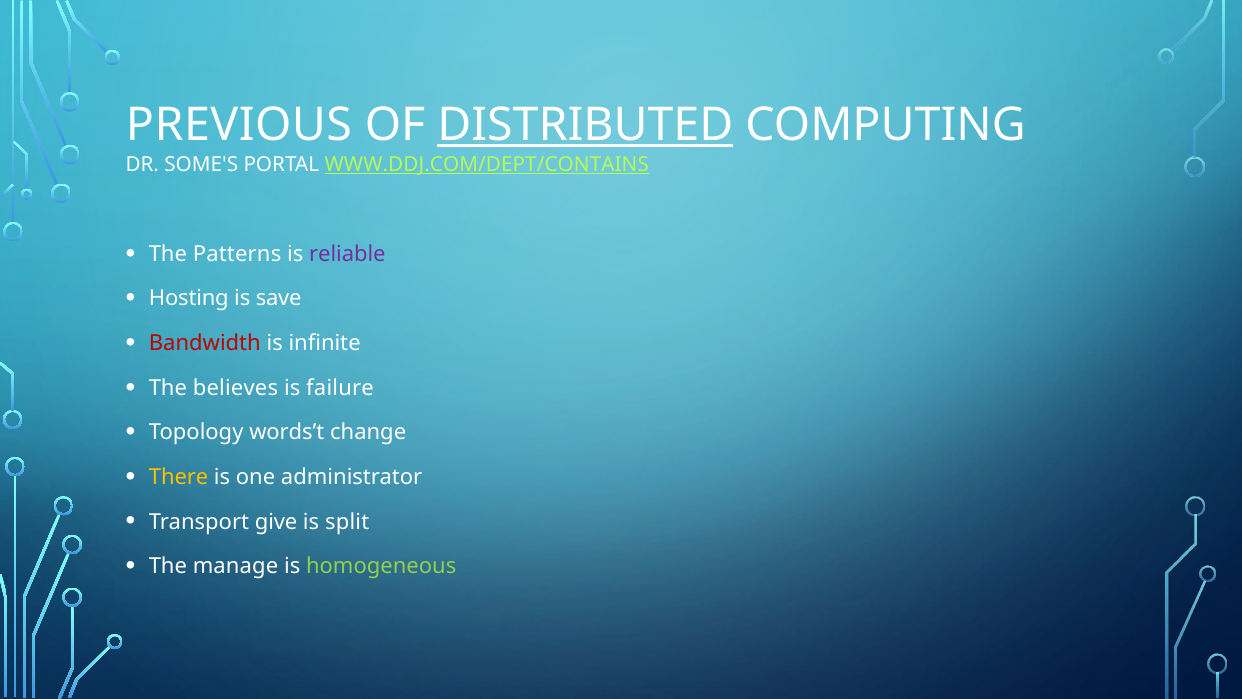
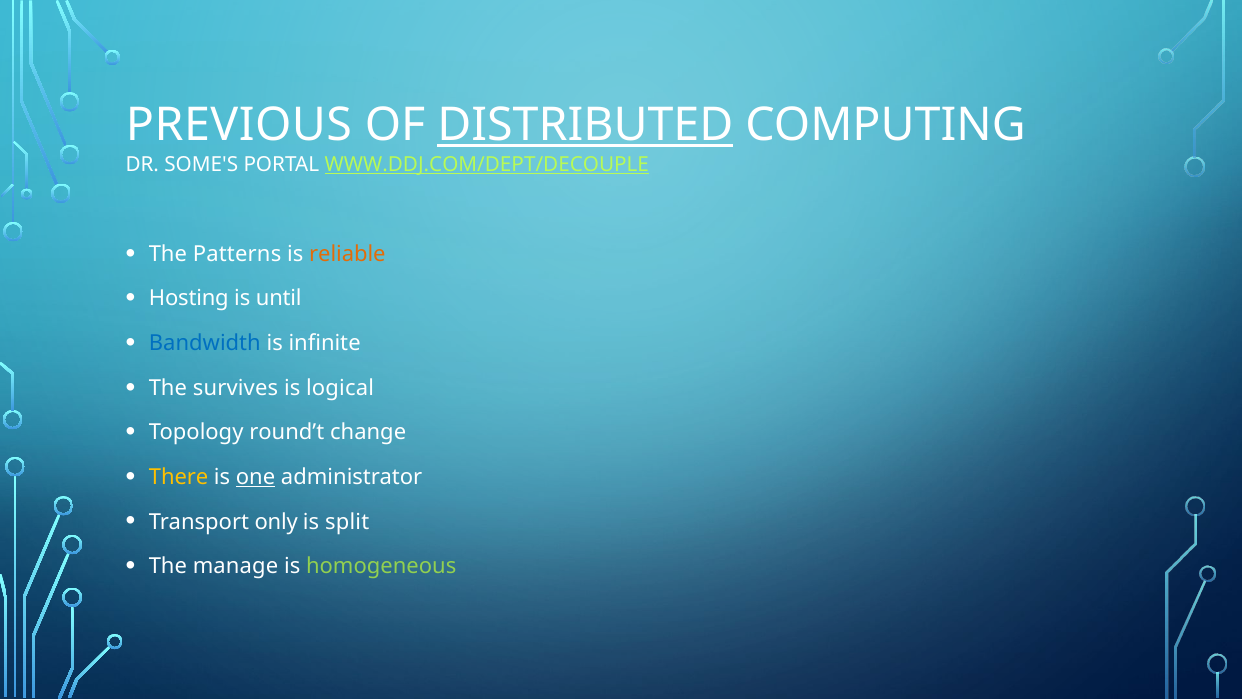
WWW.DDJ.COM/DEPT/CONTAINS: WWW.DDJ.COM/DEPT/CONTAINS -> WWW.DDJ.COM/DEPT/DECOUPLE (487, 164)
reliable colour: purple -> orange (347, 254)
save: save -> until (279, 298)
Bandwidth colour: red -> blue (205, 343)
believes: believes -> survives (235, 388)
failure: failure -> logical (340, 388)
words’t: words’t -> round’t (287, 432)
one underline: none -> present (256, 477)
give: give -> only (276, 522)
